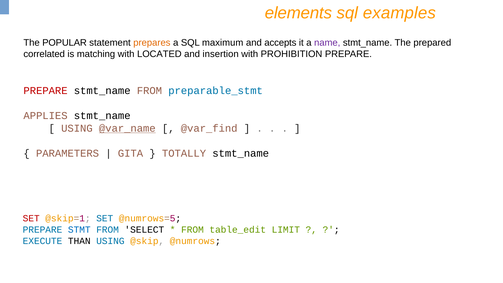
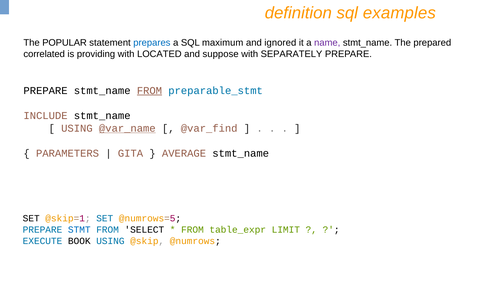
elements: elements -> definition (298, 13)
prepares colour: orange -> blue (152, 43)
accepts: accepts -> ignored (280, 43)
matching: matching -> providing (96, 54)
insertion: insertion -> suppose (221, 54)
PROHIBITION: PROHIBITION -> SEPARATELY (292, 54)
PREPARE colour: red -> black (46, 91)
FROM underline: none -> present (149, 91)
APPLIES: APPLIES -> INCLUDE (46, 116)
TOTALLY: TOTALLY -> AVERAGE (184, 153)
SET colour: red -> black (31, 218)
table_edit: table_edit -> table_expr (238, 230)
THAN: THAN -> BOOK (79, 241)
